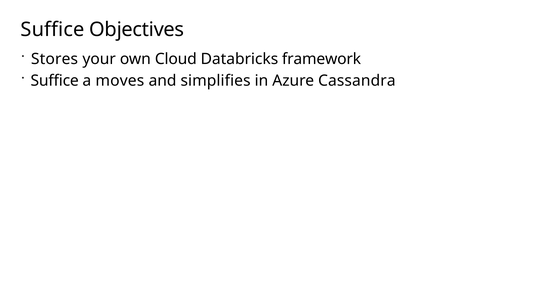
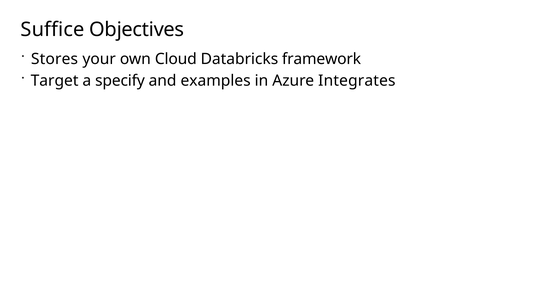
Suffice: Suffice -> Target (55, 81)
moves: moves -> specify (120, 81)
simplifies: simplifies -> examples (216, 81)
Cassandra: Cassandra -> Integrates (357, 81)
